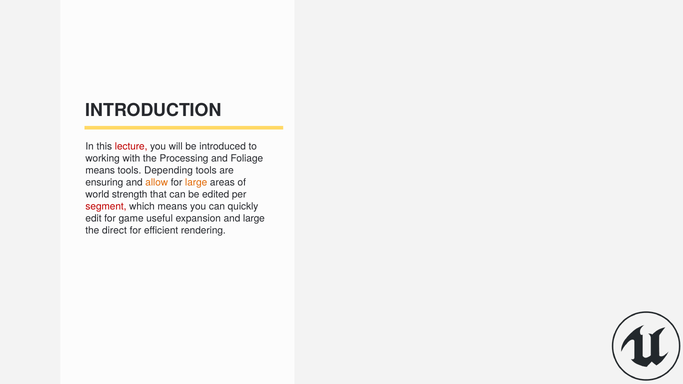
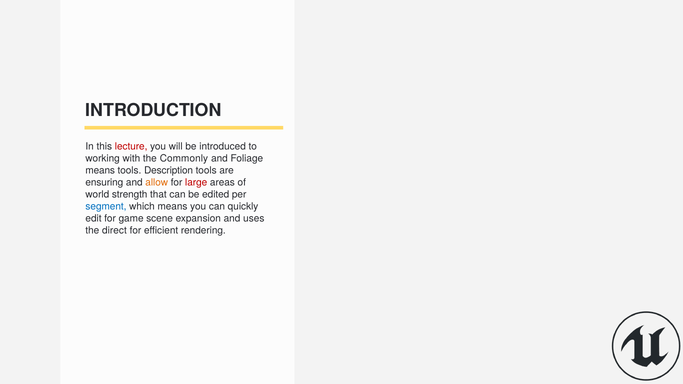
Processing: Processing -> Commonly (184, 159)
Depending: Depending -> Description (169, 170)
large colour: orange -> red (196, 182)
segment colour: red -> blue (106, 206)
useful: useful -> scene (160, 218)
and large: large -> uses (254, 218)
